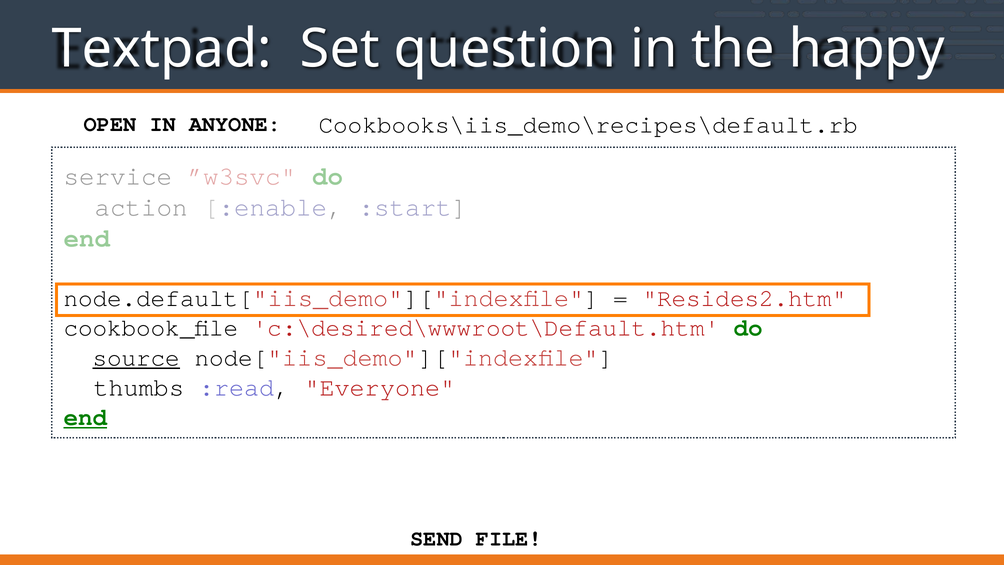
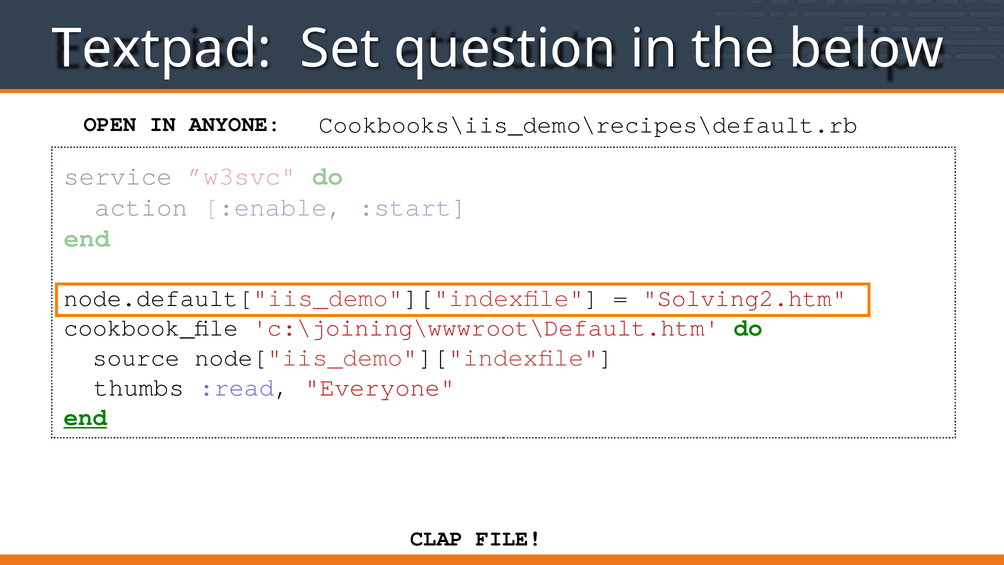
happy: happy -> below (866, 49)
Resides2.htm: Resides2.htm -> Solving2.htm (745, 298)
c:\desired\wwwroot\Default.htm: c:\desired\wwwroot\Default.htm -> c:\joining\wwwroot\Default.htm (486, 328)
source underline: present -> none (136, 358)
SEND: SEND -> CLAP (437, 538)
